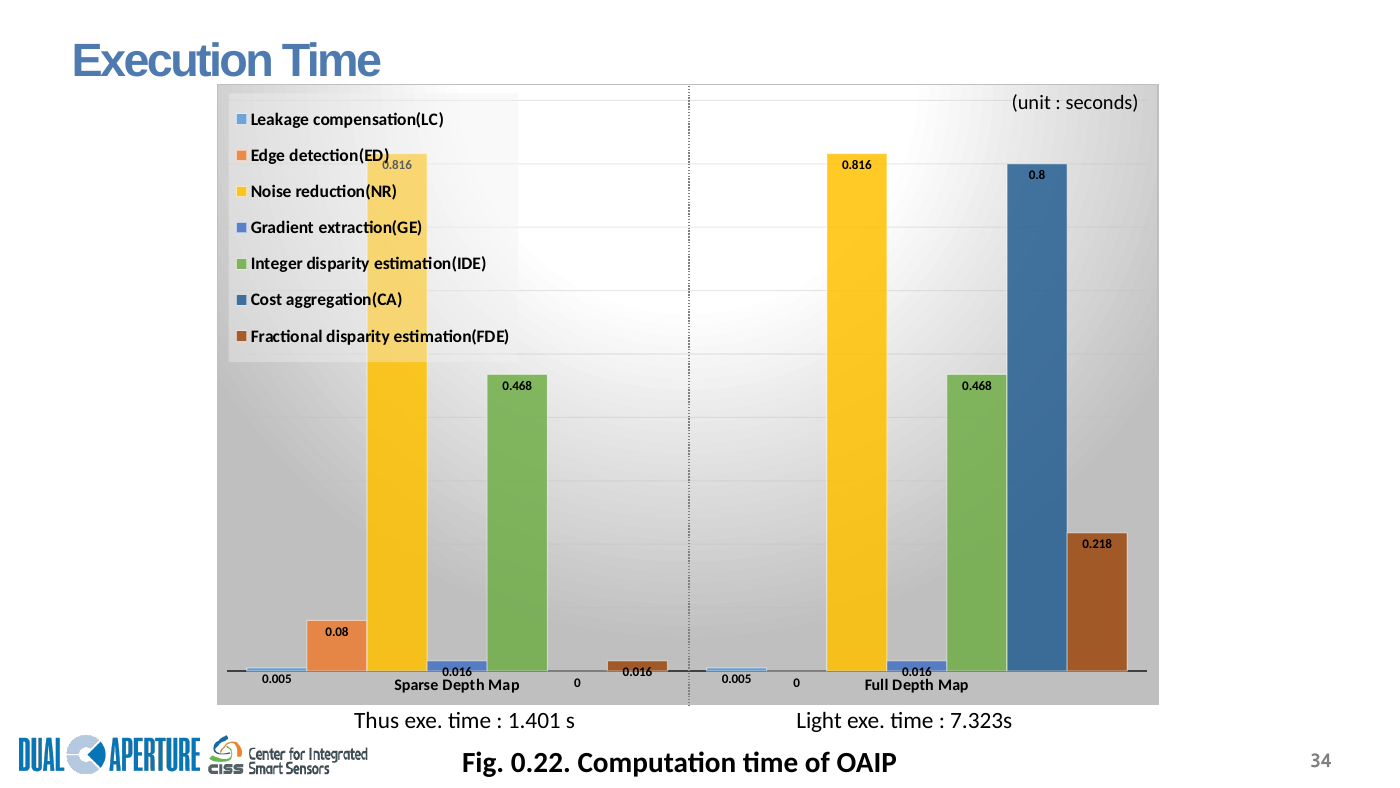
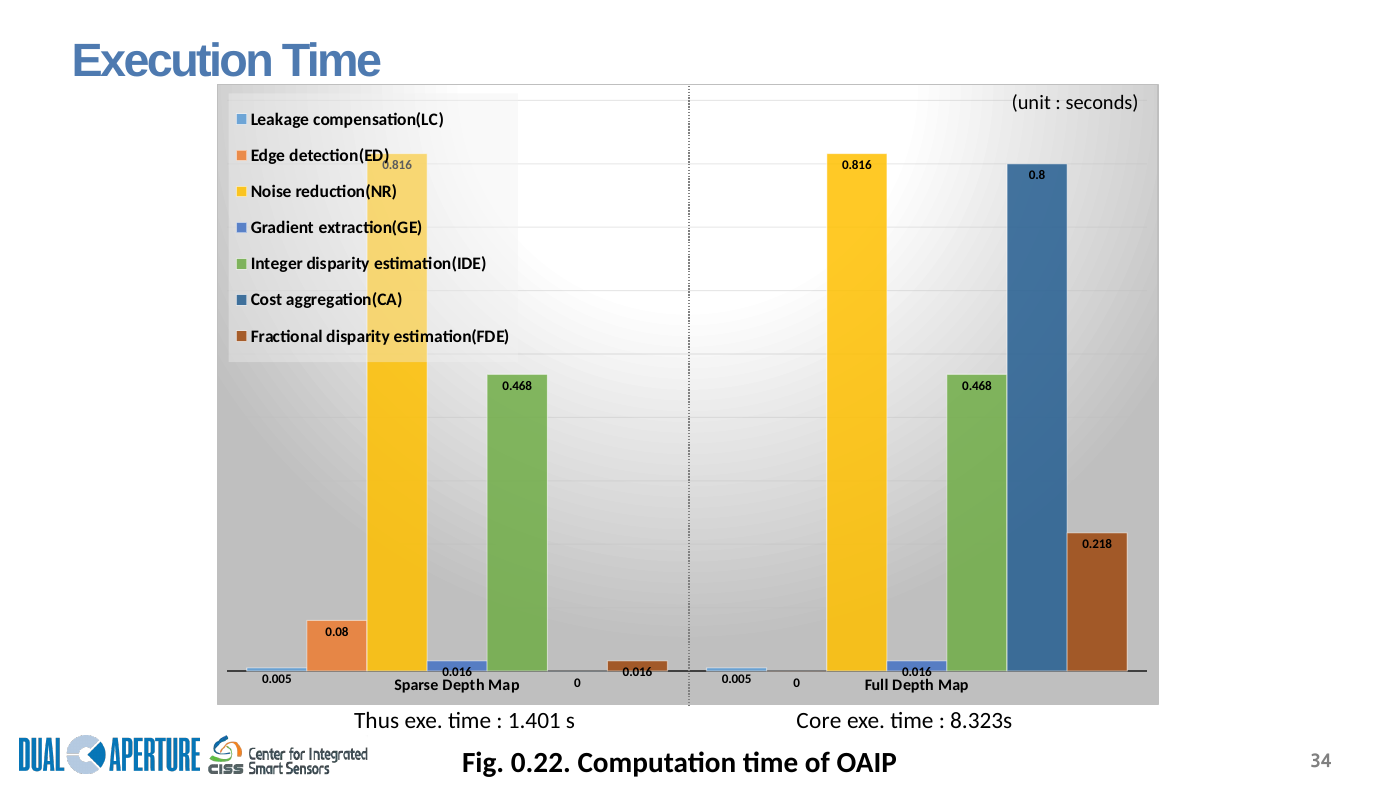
Light: Light -> Core (819, 720)
7.323s: 7.323s -> 8.323s (981, 720)
